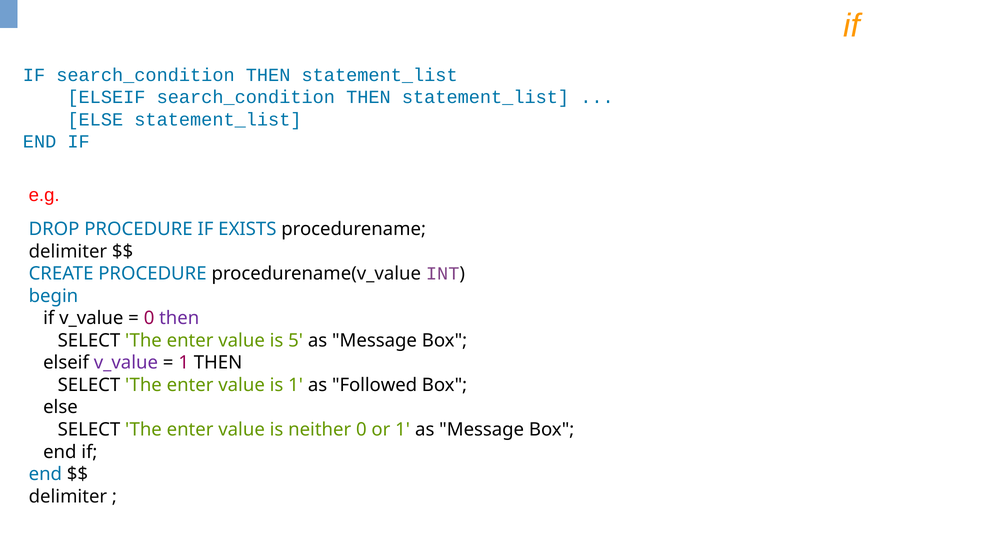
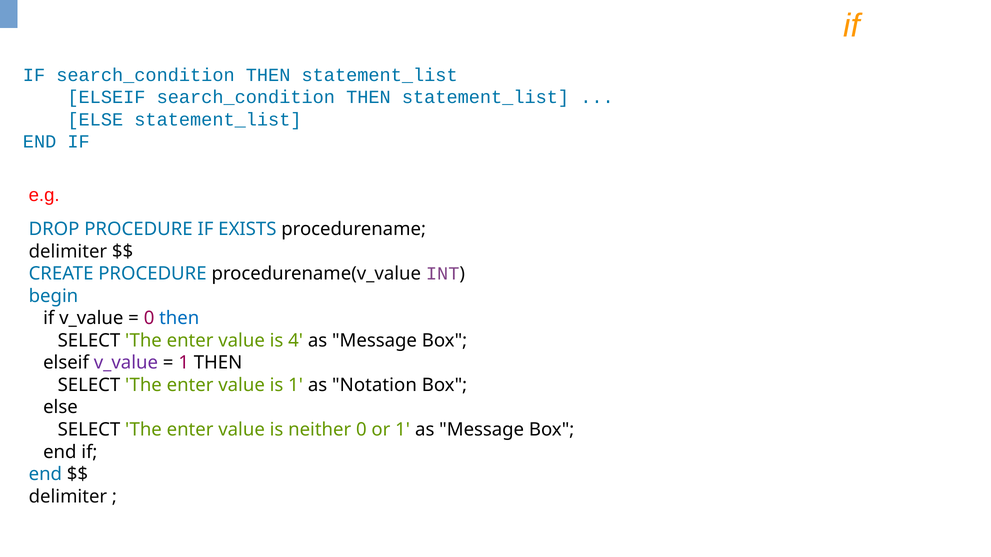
then colour: purple -> blue (179, 318)
5: 5 -> 4 (296, 341)
Followed: Followed -> Notation (374, 385)
